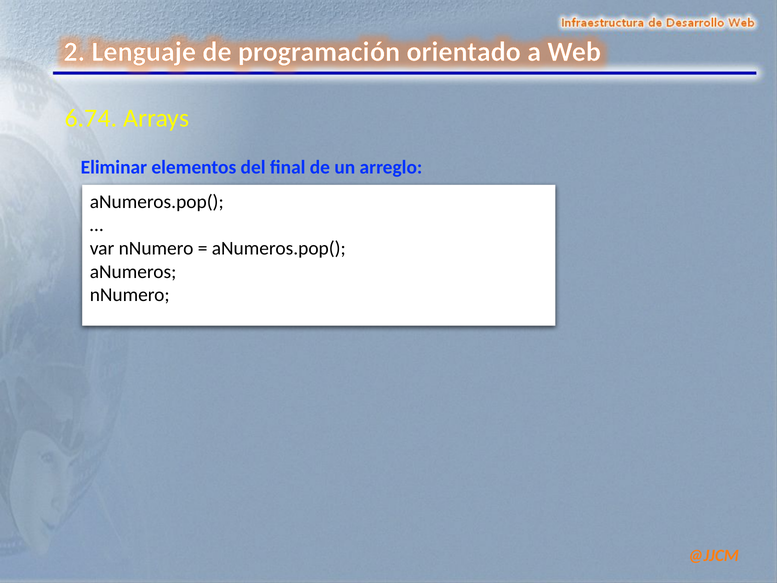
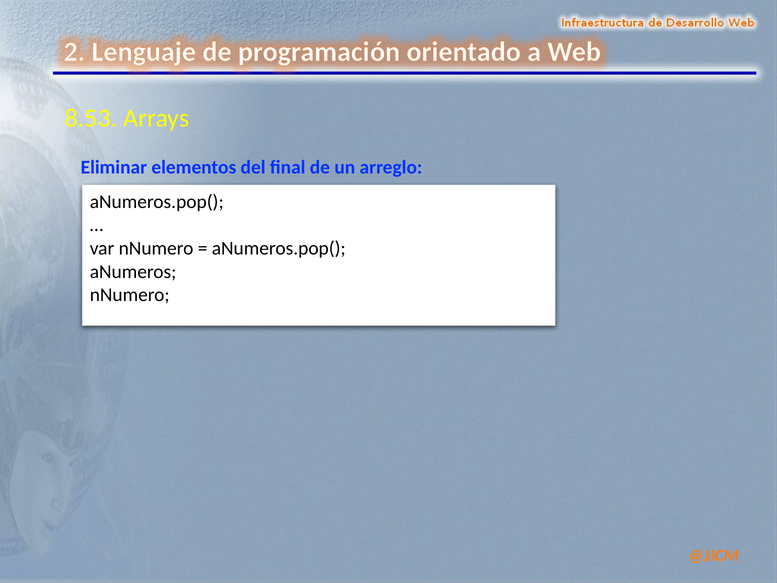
6.74: 6.74 -> 8.53 (91, 118)
